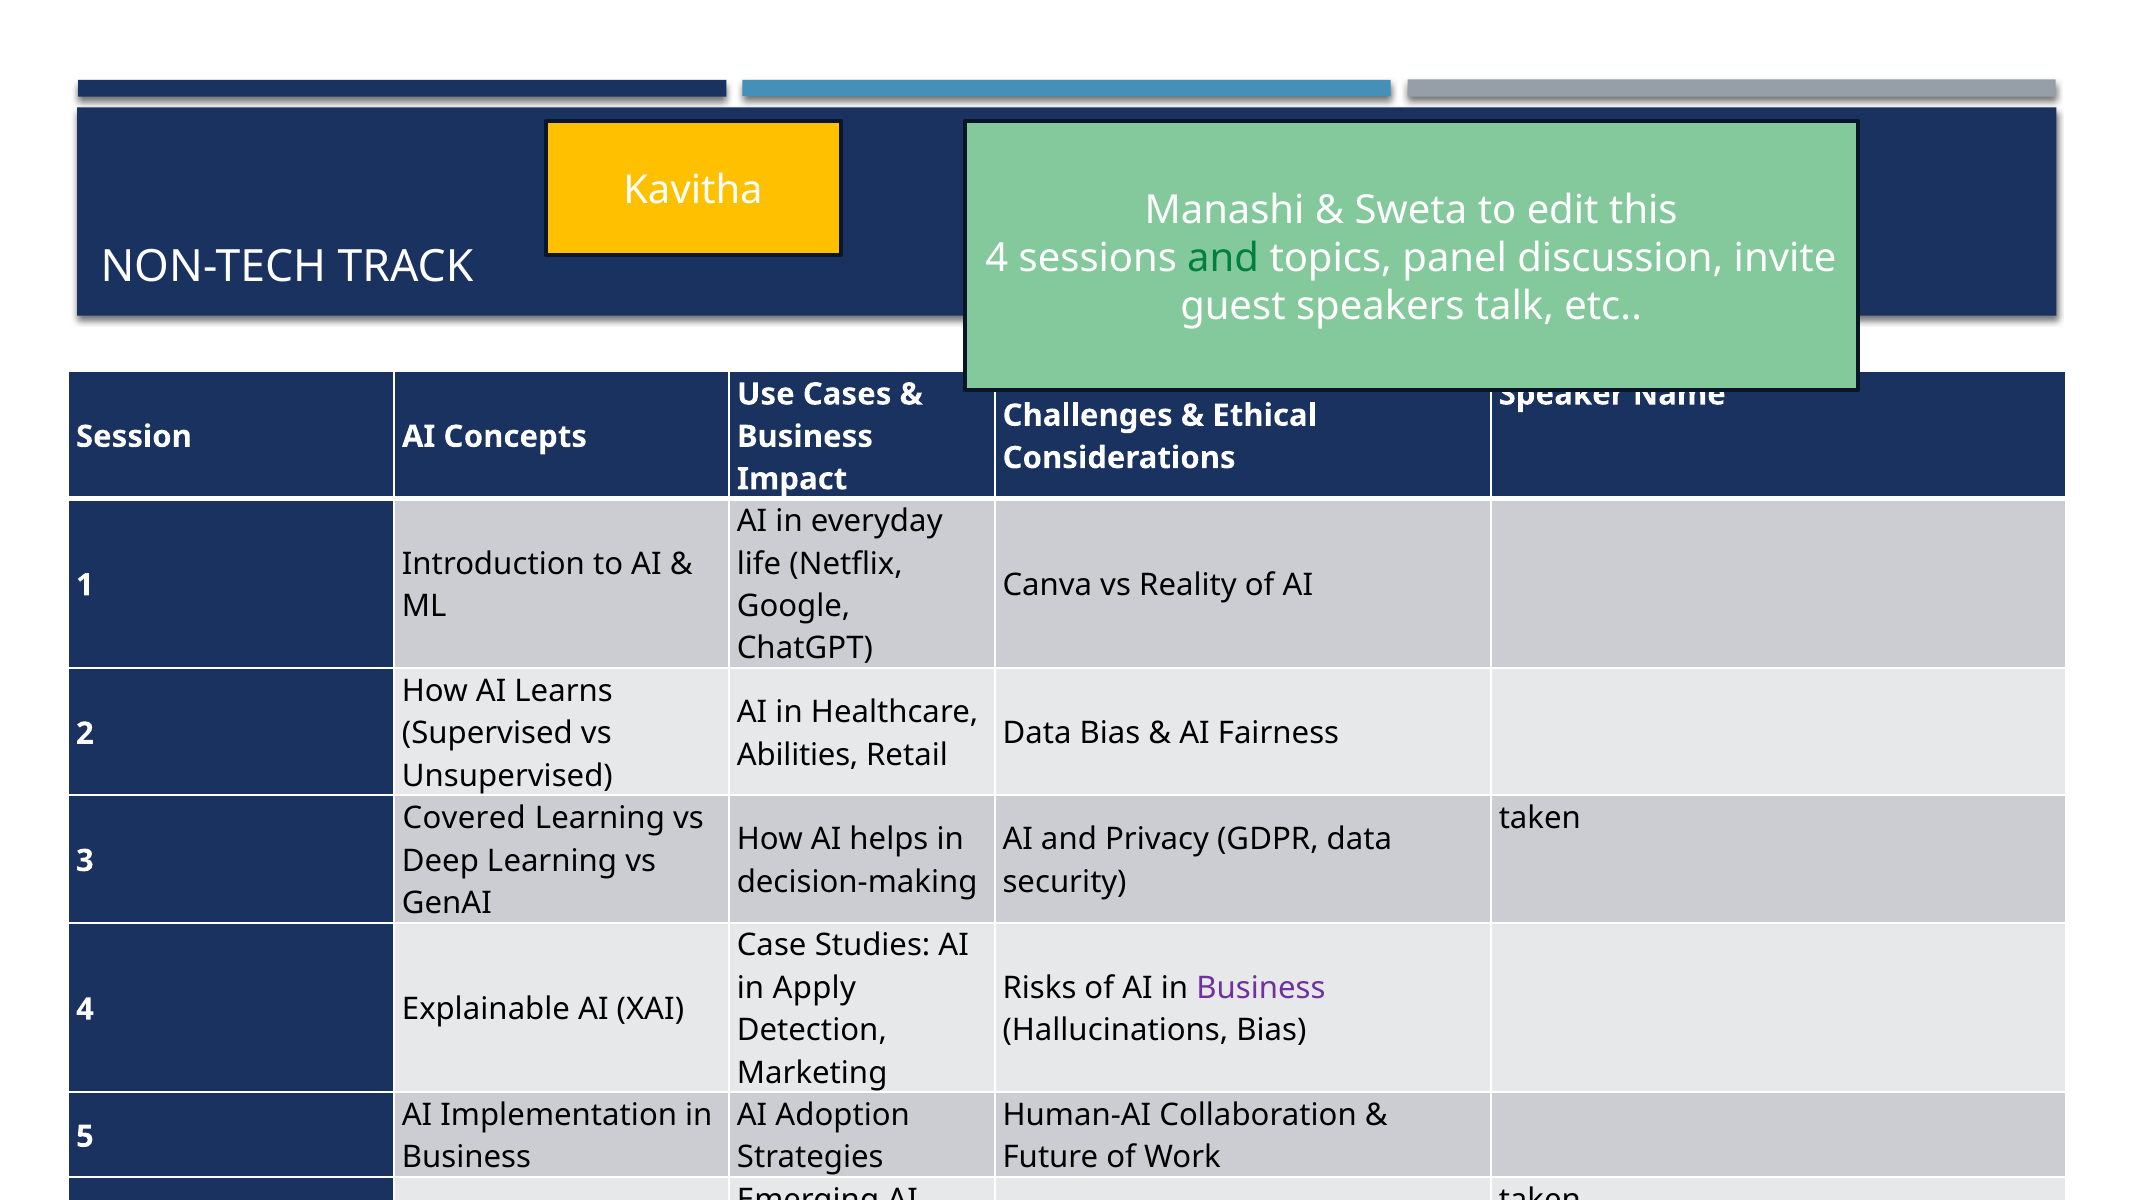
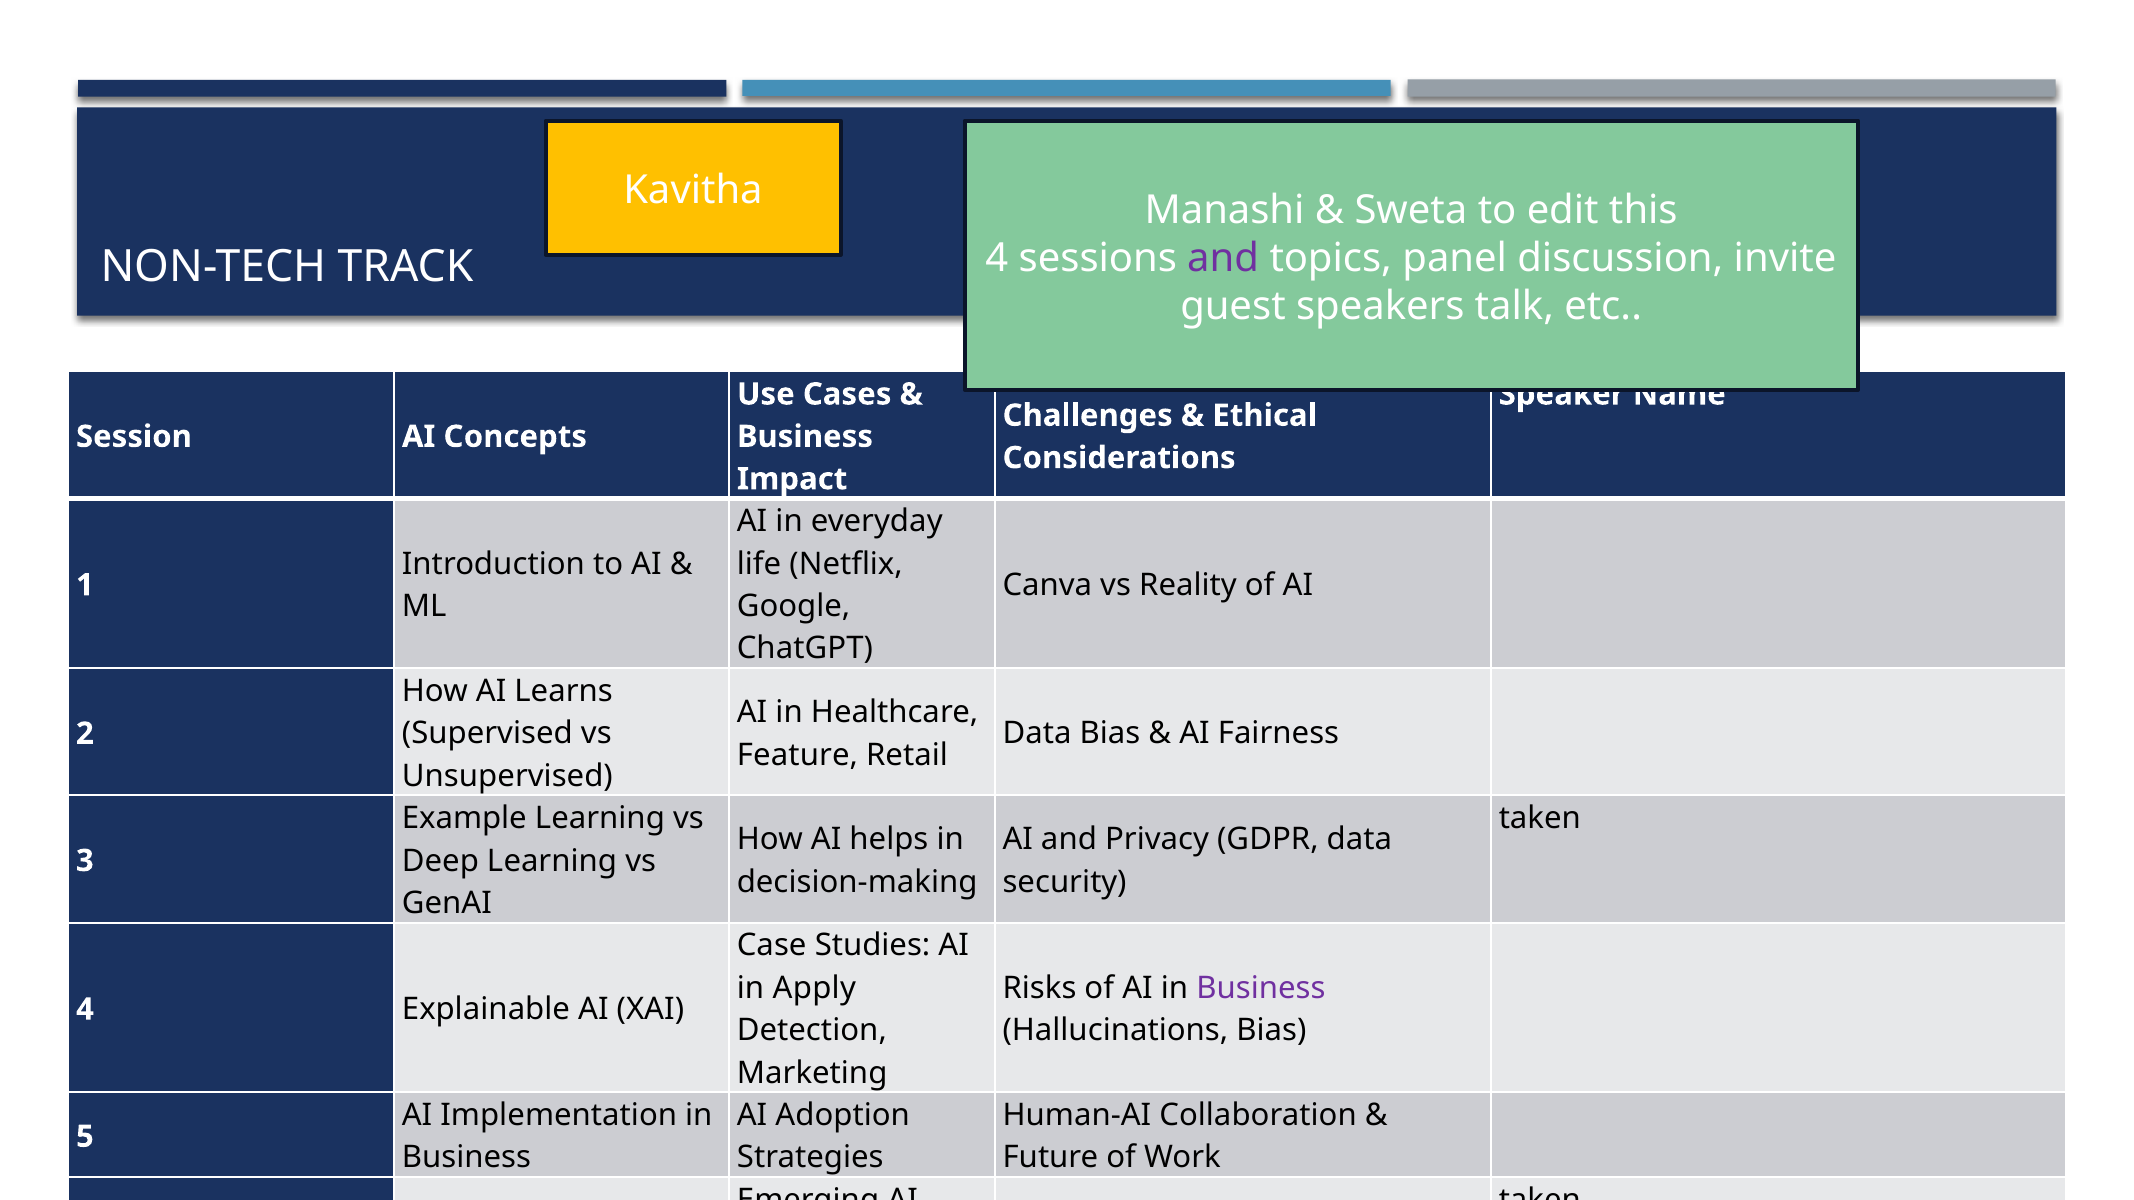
and colour: green -> purple (1223, 258)
Abilities: Abilities -> Feature (798, 755)
Covered: Covered -> Example (464, 819)
